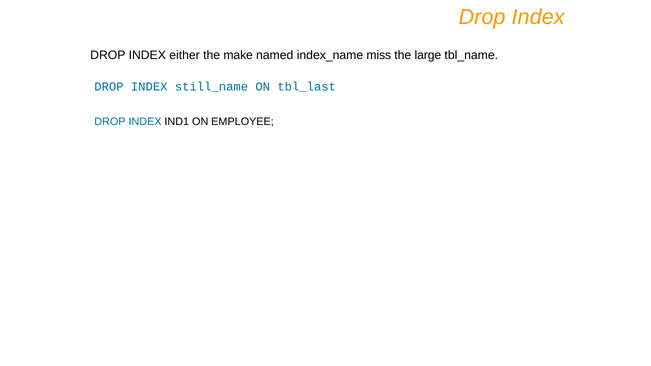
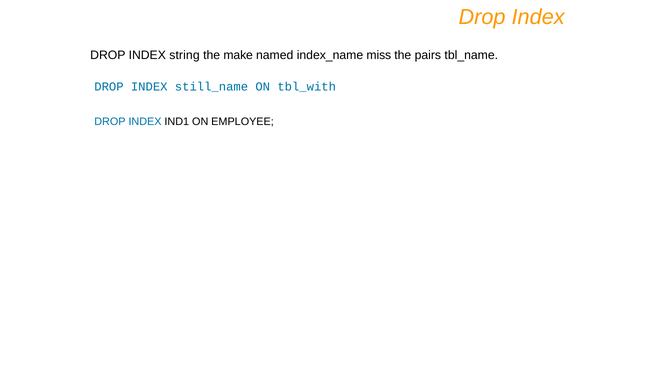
either: either -> string (184, 55)
large: large -> pairs (428, 55)
tbl_last: tbl_last -> tbl_with (307, 87)
